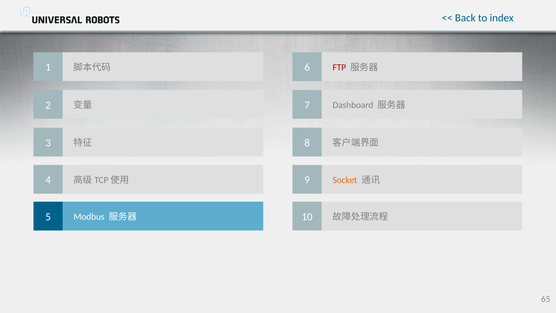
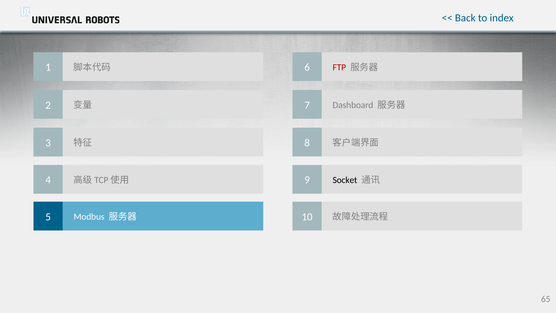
Socket colour: orange -> black (345, 180)
